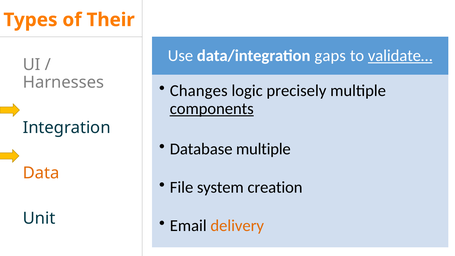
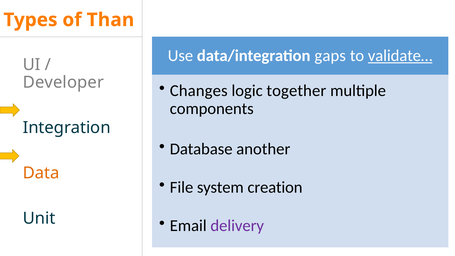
Their: Their -> Than (110, 20)
Harnesses: Harnesses -> Developer (63, 82)
precisely: precisely -> together (296, 91)
components underline: present -> none (212, 109)
Database multiple: multiple -> another (263, 149)
delivery colour: orange -> purple (237, 226)
